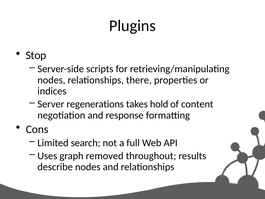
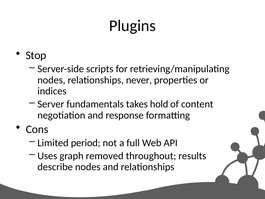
there: there -> never (139, 80)
regenerations: regenerations -> fundamentals (95, 104)
search: search -> period (86, 143)
